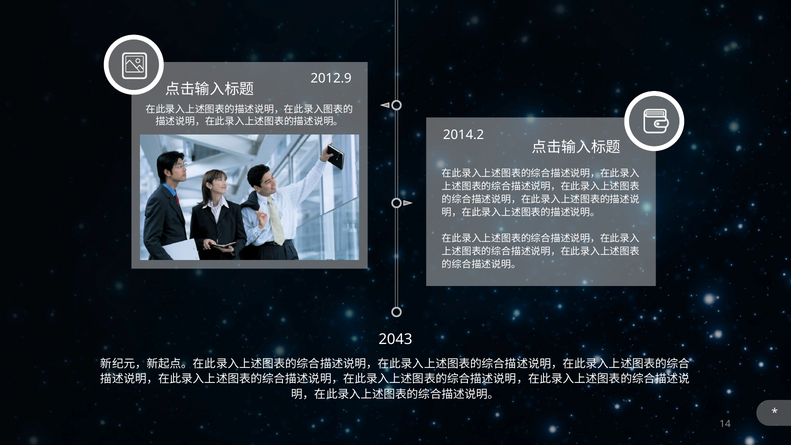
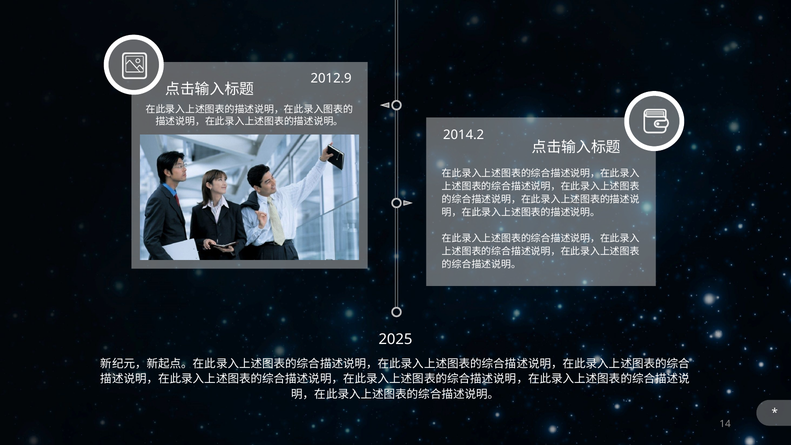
2043: 2043 -> 2025 (395, 339)
